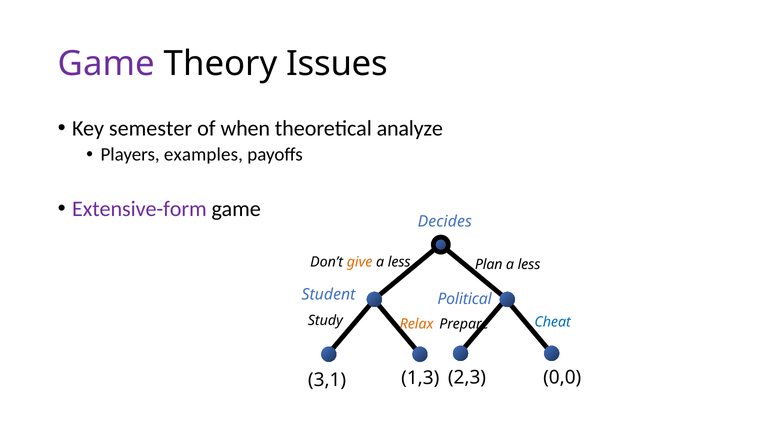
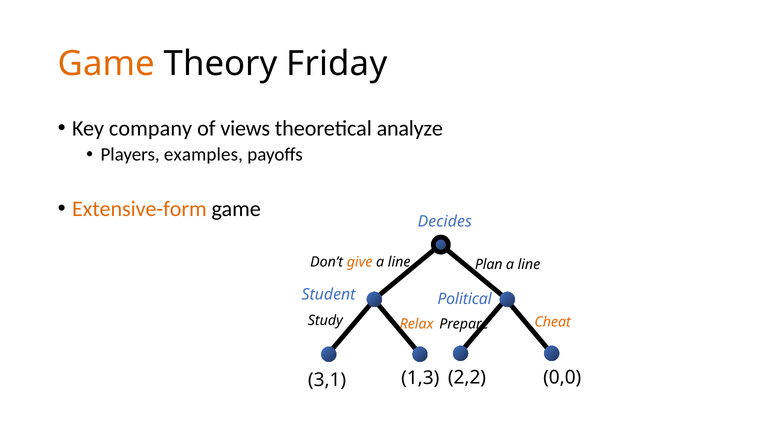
Game colour: purple -> orange (106, 64)
Issues: Issues -> Friday (337, 64)
semester: semester -> company (151, 128)
when: when -> views (245, 128)
Extensive-form colour: purple -> orange (139, 209)
less: less -> line (399, 262)
less: less -> line (529, 265)
Cheat colour: blue -> orange (553, 322)
2,3: 2,3 -> 2,2 (467, 377)
